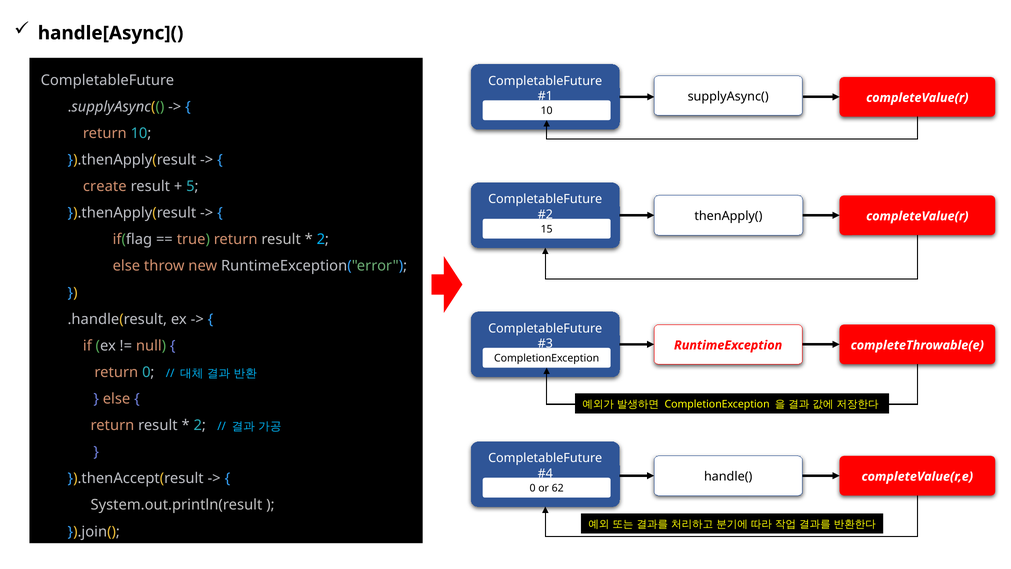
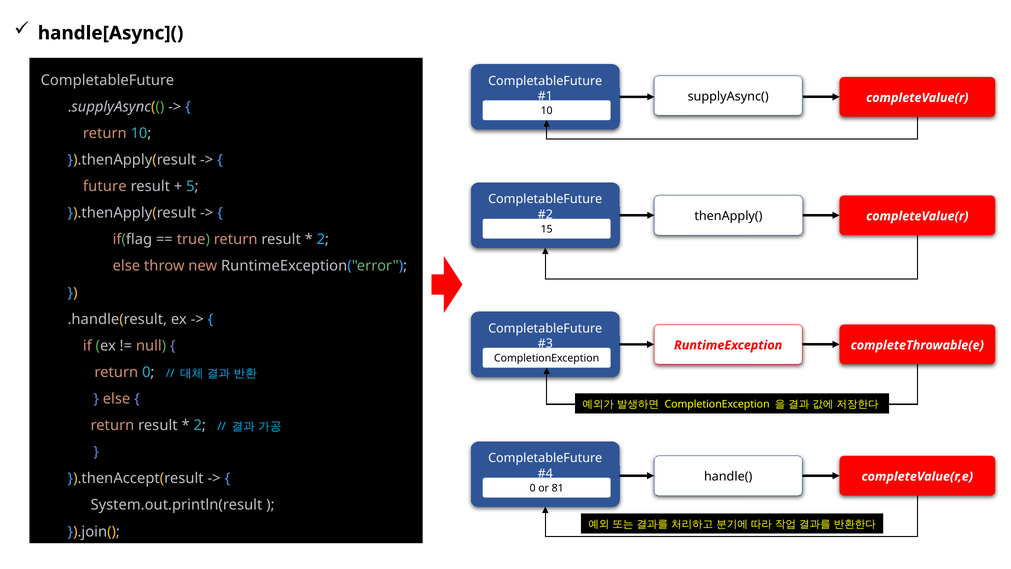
create: create -> future (105, 186)
62: 62 -> 81 (558, 488)
